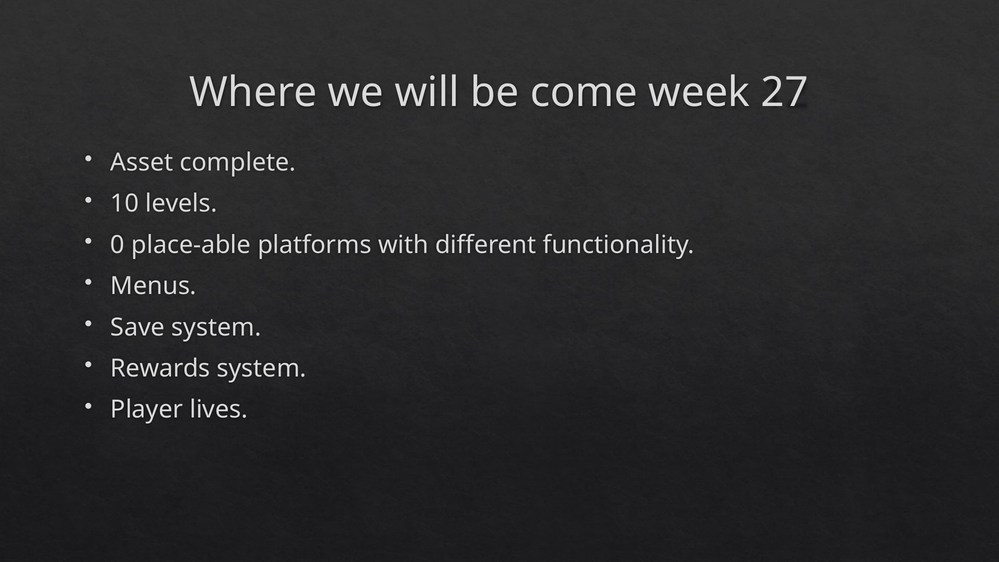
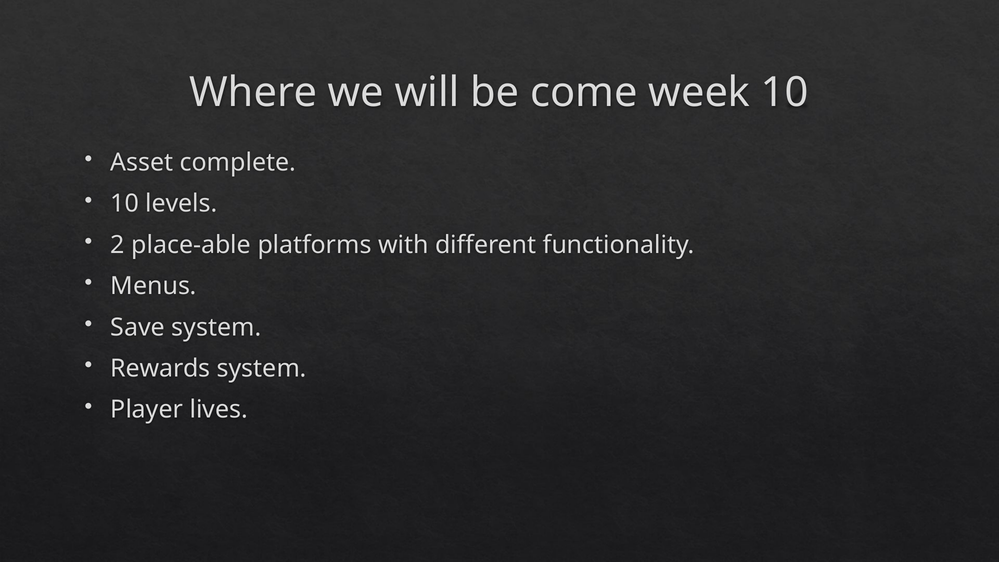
week 27: 27 -> 10 (785, 93)
0: 0 -> 2 (118, 245)
